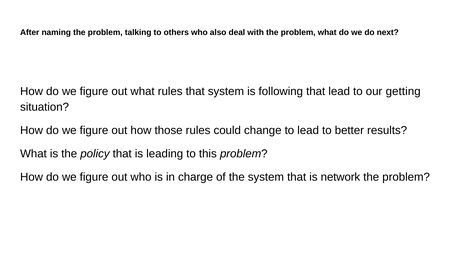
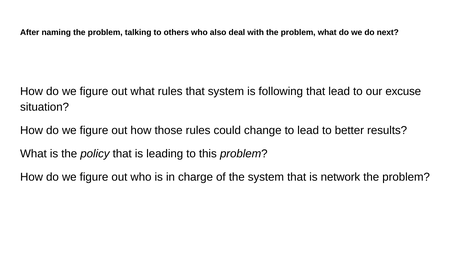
getting: getting -> excuse (403, 91)
